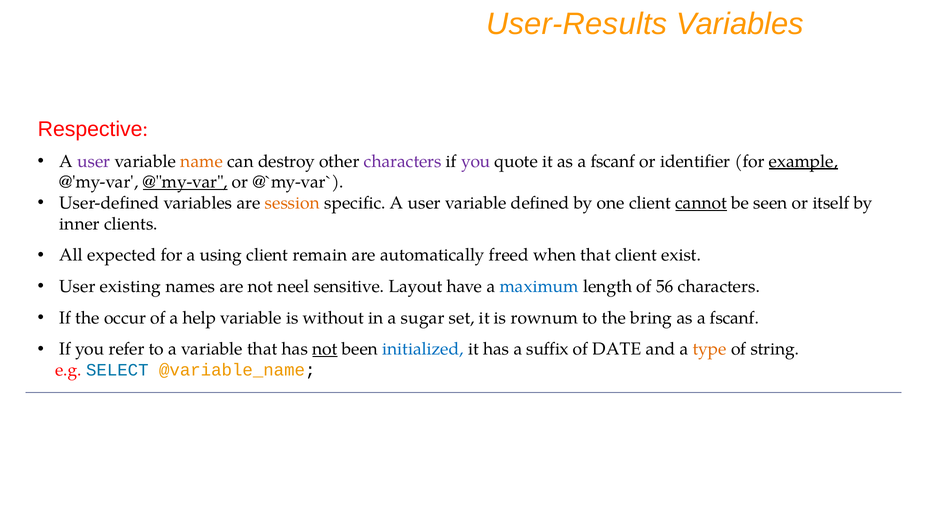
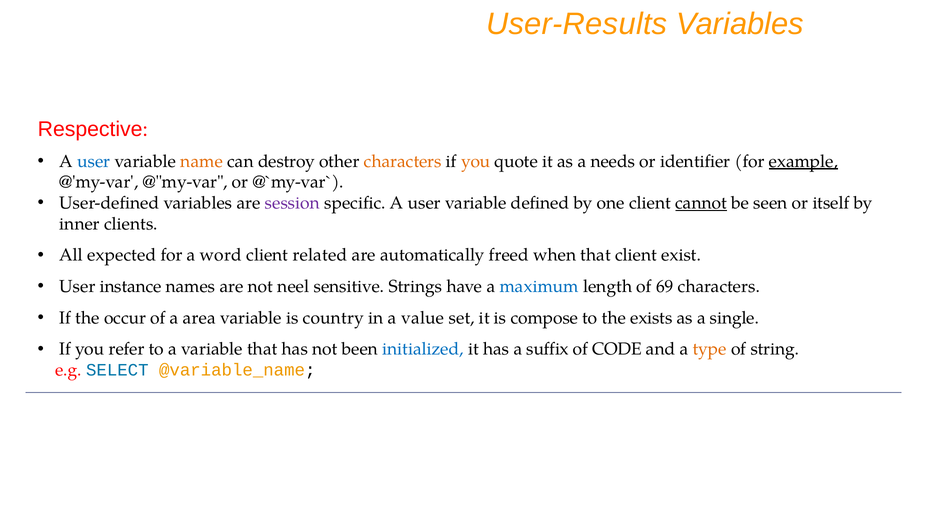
user colour: purple -> blue (94, 161)
characters colour: purple -> orange (403, 161)
you colour: purple -> orange (476, 161)
it as a fscanf: fscanf -> needs (613, 161)
@"my-var underline: present -> none (185, 182)
session colour: orange -> purple (292, 203)
using: using -> word (221, 255)
remain: remain -> related (320, 255)
existing: existing -> instance (131, 286)
Layout: Layout -> Strings (415, 286)
56: 56 -> 69 (665, 286)
help: help -> area (199, 318)
without: without -> country (333, 318)
sugar: sugar -> value (423, 318)
rownum: rownum -> compose (544, 318)
bring: bring -> exists (651, 318)
fscanf: fscanf -> single (734, 318)
not underline: present -> none (325, 349)
DATE: DATE -> CODE (617, 349)
